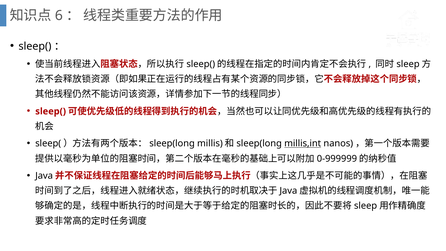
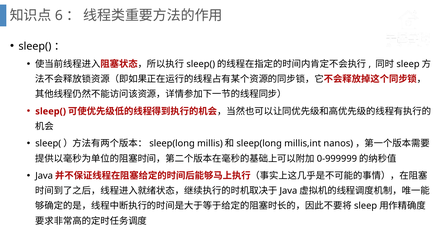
millis,int underline: present -> none (303, 143)
